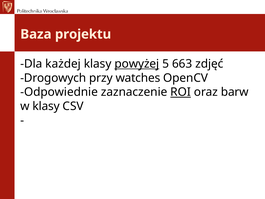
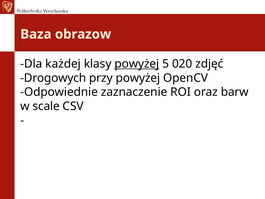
projektu: projektu -> obrazow (83, 34)
663: 663 -> 020 (182, 64)
przy watches: watches -> powyżej (138, 78)
ROI underline: present -> none (181, 92)
w klasy: klasy -> scale (46, 106)
